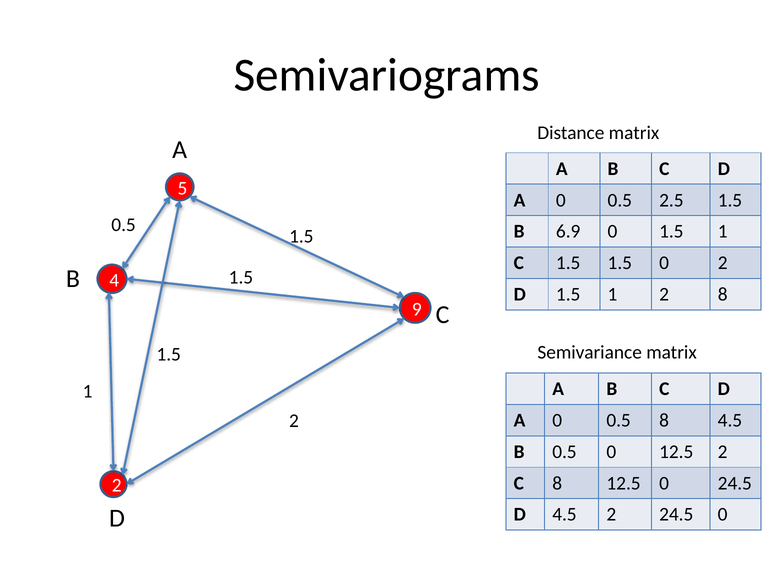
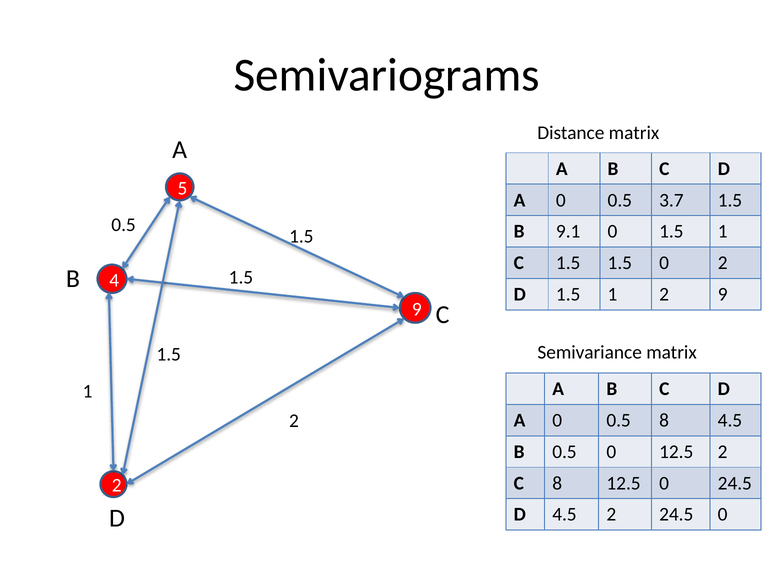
2.5: 2.5 -> 3.7 (671, 200)
6.9: 6.9 -> 9.1 (568, 231)
2 8: 8 -> 9 (723, 294)
